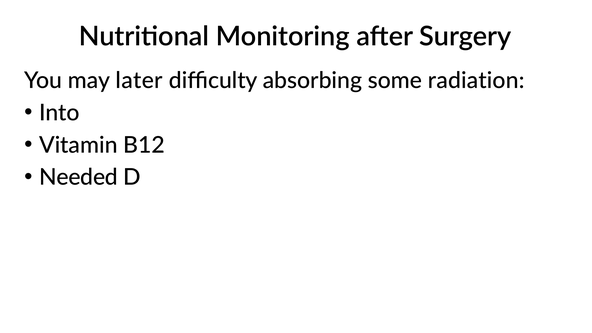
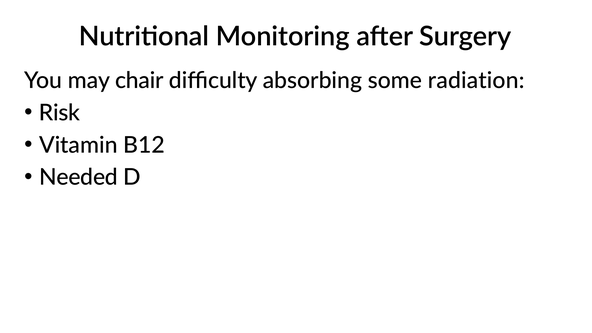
later: later -> chair (139, 81)
Into: Into -> Risk (59, 113)
